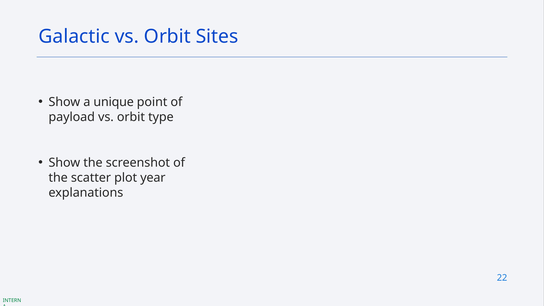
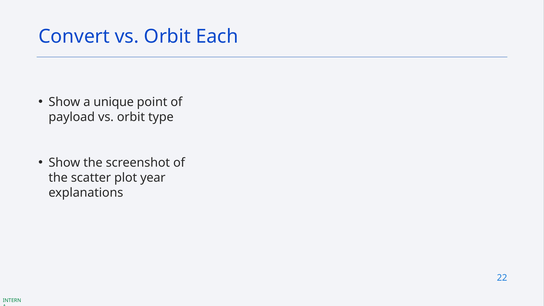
Galactic: Galactic -> Convert (74, 36)
Sites: Sites -> Each (217, 36)
